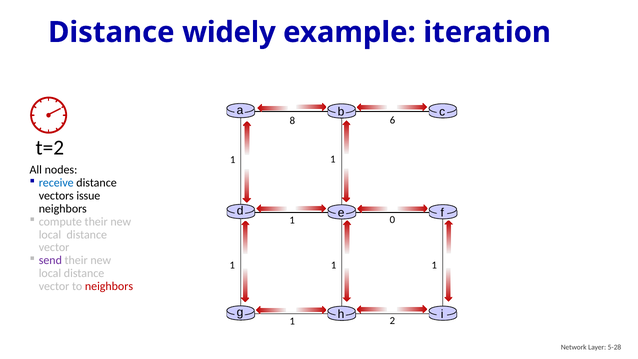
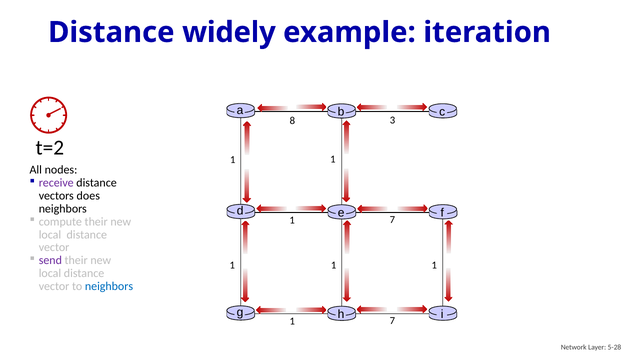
6: 6 -> 3 (393, 120)
receive colour: blue -> purple (56, 183)
issue: issue -> does (88, 196)
0: 0 -> 7 (392, 220)
neighbors colour: red -> blue (109, 286)
2: 2 -> 7 (392, 320)
